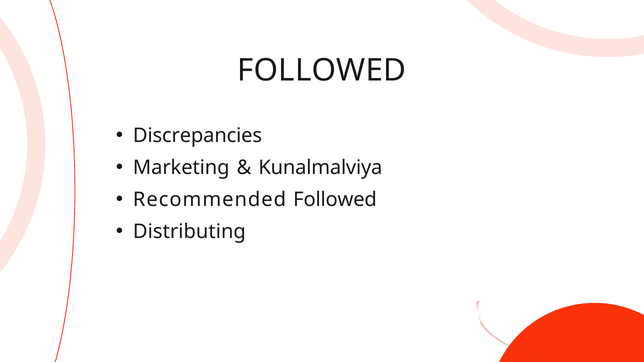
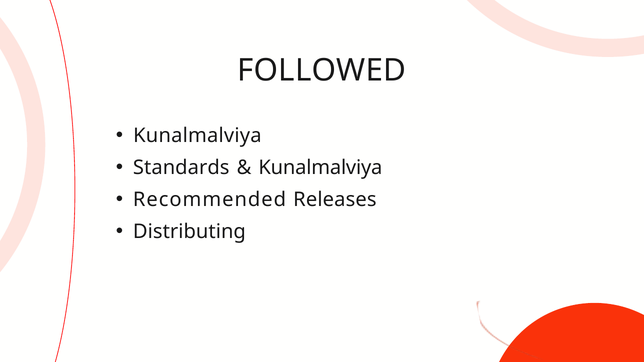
Discrepancies: Discrepancies -> Kunalmalviya (197, 136)
Marketing: Marketing -> Standards (181, 168)
Recommended Followed: Followed -> Releases (335, 200)
